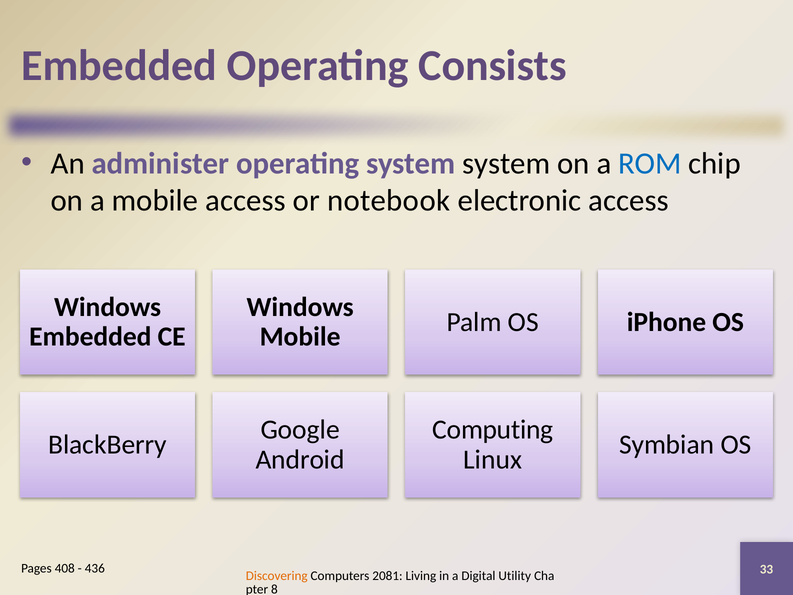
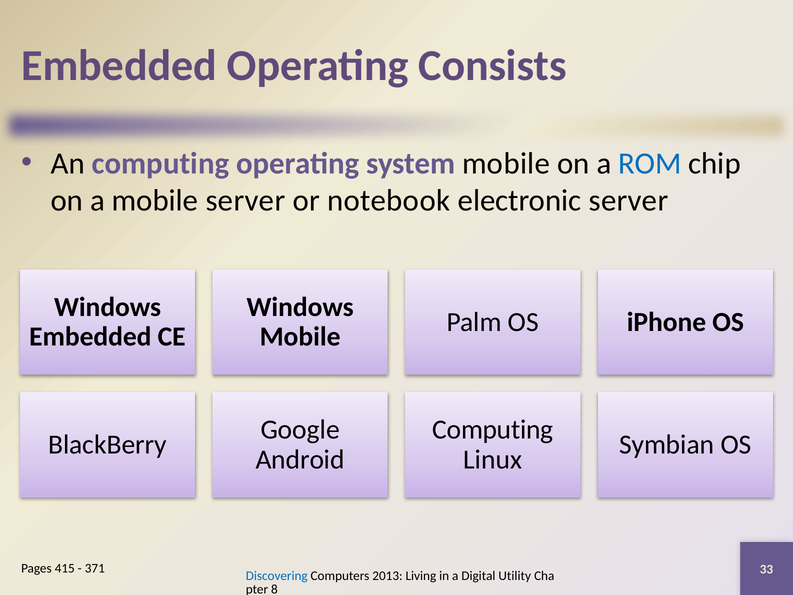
An administer: administer -> computing (160, 163)
system system: system -> mobile (506, 163)
mobile access: access -> server (245, 200)
electronic access: access -> server (629, 200)
408: 408 -> 415 (65, 568)
436: 436 -> 371 (95, 568)
Discovering colour: orange -> blue (277, 576)
2081: 2081 -> 2013 (387, 576)
